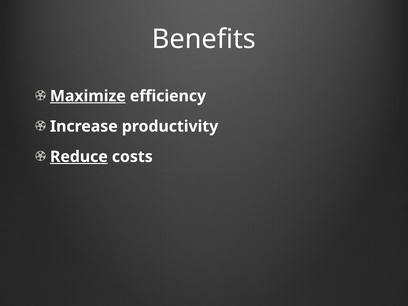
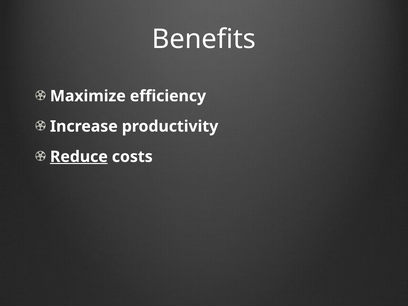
Maximize underline: present -> none (88, 96)
